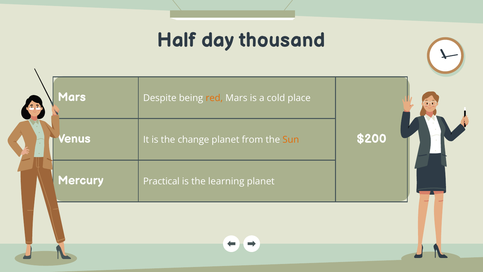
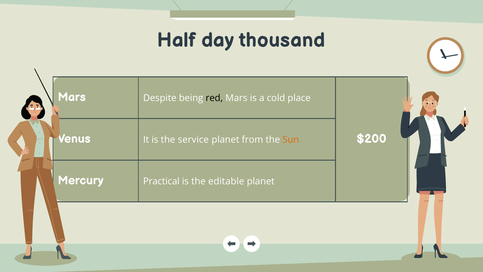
red colour: orange -> black (214, 98)
change: change -> service (193, 140)
learning: learning -> editable (226, 181)
